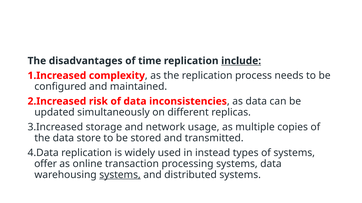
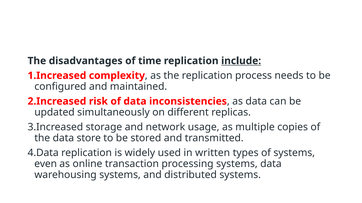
instead: instead -> written (213, 153)
offer: offer -> even (46, 164)
systems underline: present -> none (120, 175)
